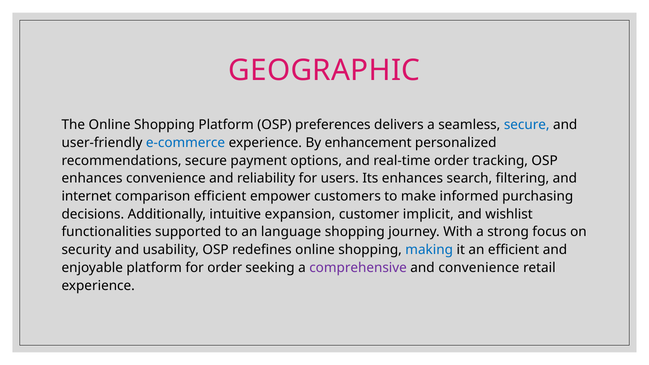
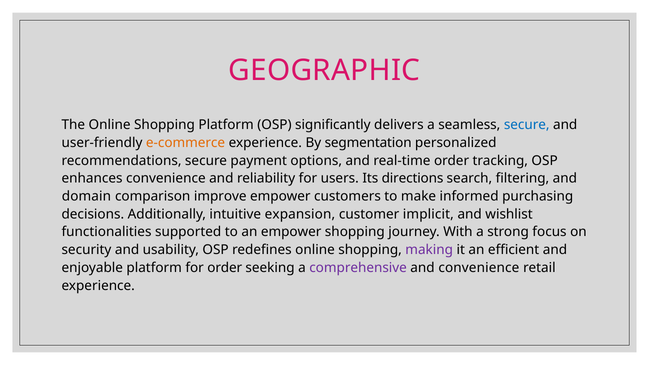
preferences: preferences -> significantly (333, 125)
e-commerce colour: blue -> orange (186, 143)
enhancement: enhancement -> segmentation (368, 143)
Its enhances: enhances -> directions (413, 179)
internet: internet -> domain (86, 196)
comparison efficient: efficient -> improve (220, 196)
an language: language -> empower (291, 232)
making colour: blue -> purple (429, 250)
